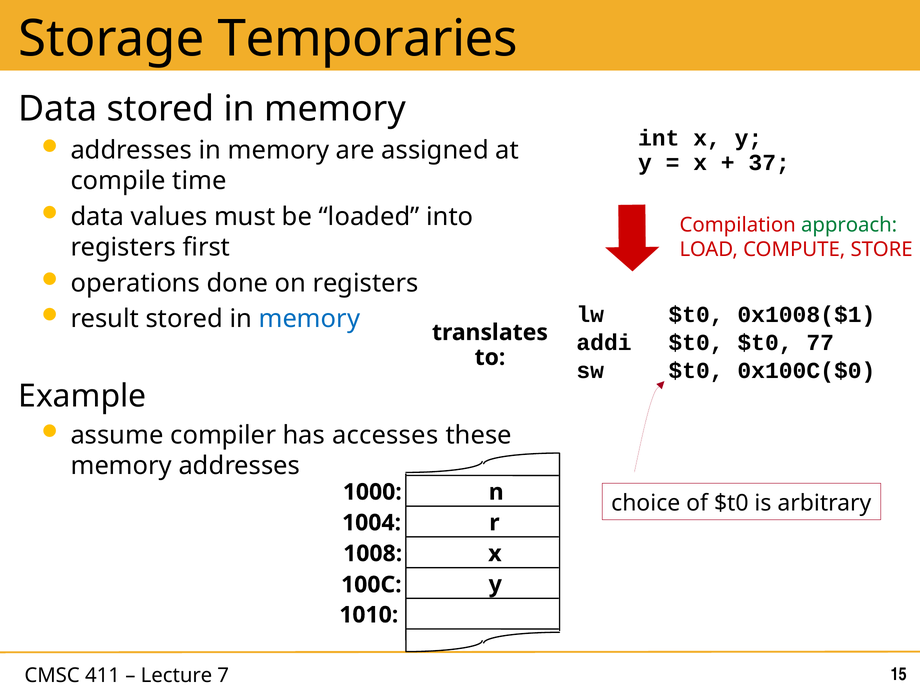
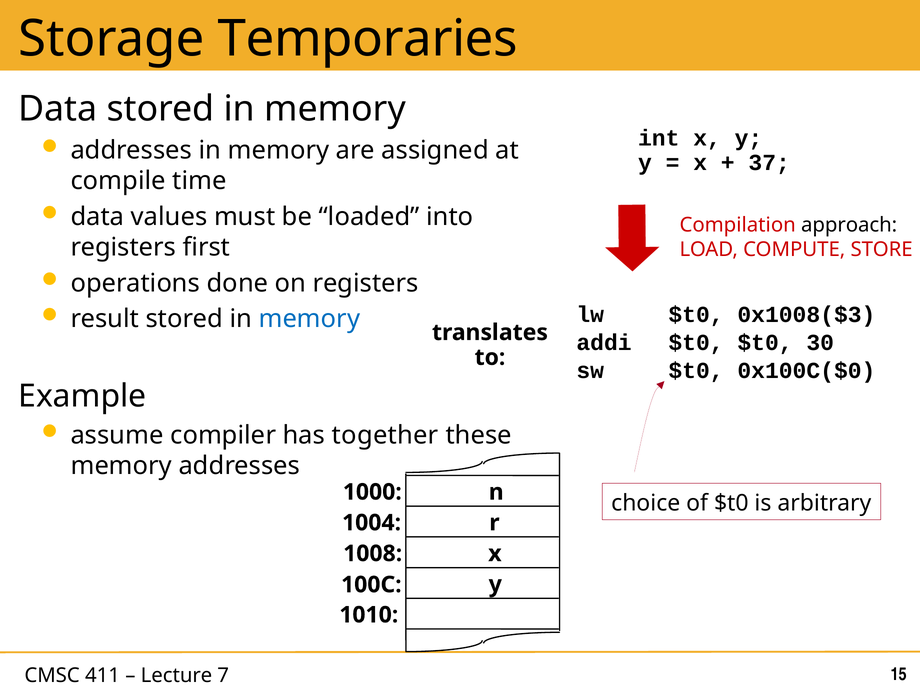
approach colour: green -> black (849, 225)
0x1008($1: 0x1008($1 -> 0x1008($3 (806, 315)
77: 77 -> 30 (820, 343)
accesses: accesses -> together (385, 435)
